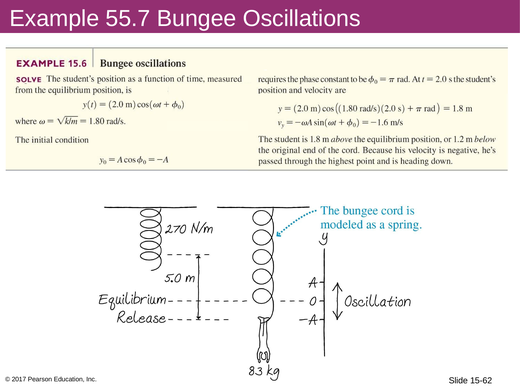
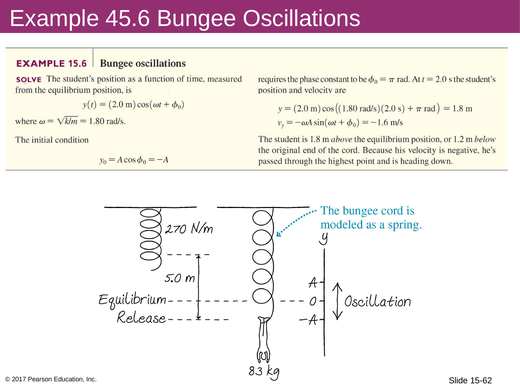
55.7: 55.7 -> 45.6 (128, 19)
